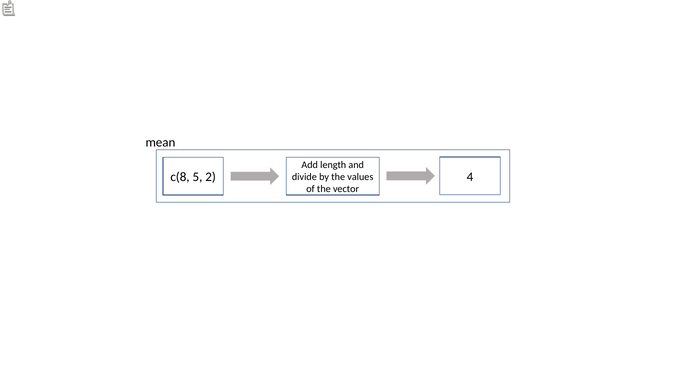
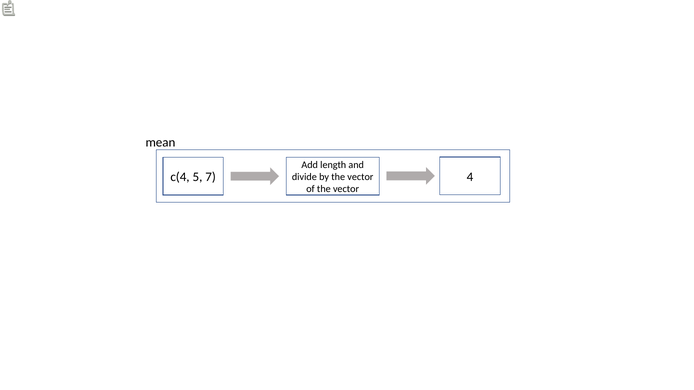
c(8: c(8 -> c(4 (180, 177)
2: 2 -> 7 (211, 177)
by the values: values -> vector (360, 177)
